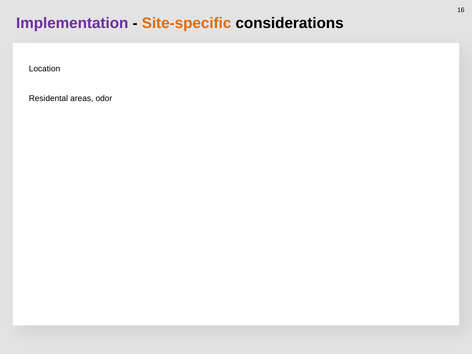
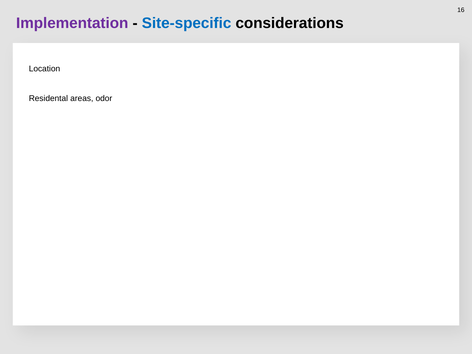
Site-specific colour: orange -> blue (187, 23)
